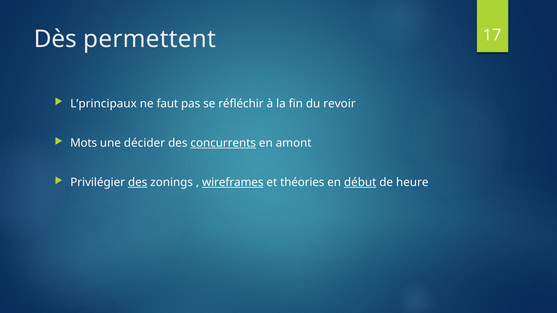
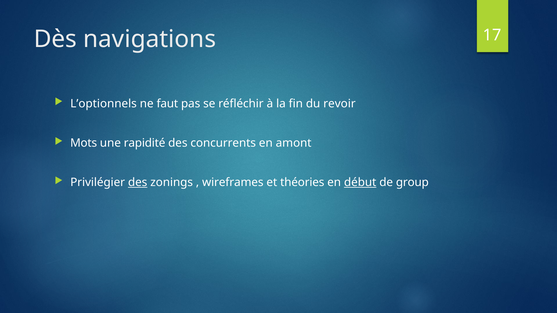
permettent: permettent -> navigations (150, 39)
L’principaux: L’principaux -> L’optionnels (104, 104)
décider: décider -> rapidité (145, 143)
concurrents underline: present -> none (223, 143)
wireframes underline: present -> none (233, 183)
heure: heure -> group (412, 183)
